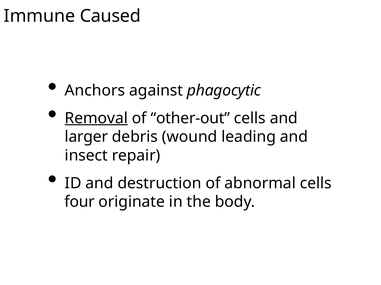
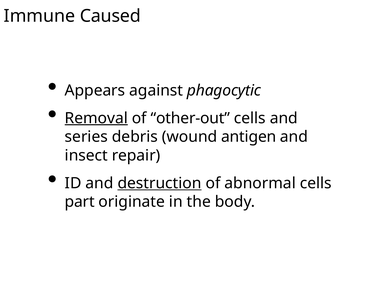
Anchors: Anchors -> Appears (95, 91)
larger: larger -> series (86, 137)
leading: leading -> antigen (249, 137)
destruction underline: none -> present (160, 184)
four: four -> part (80, 202)
